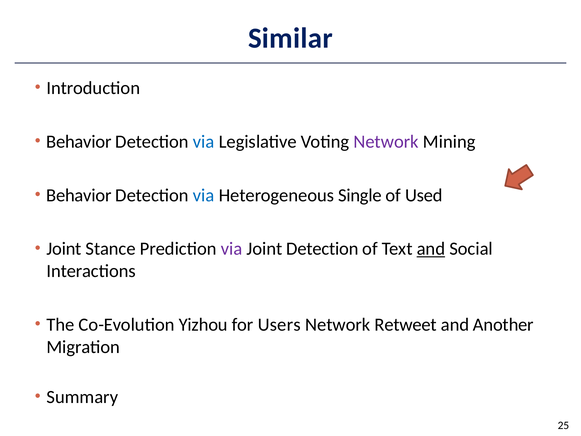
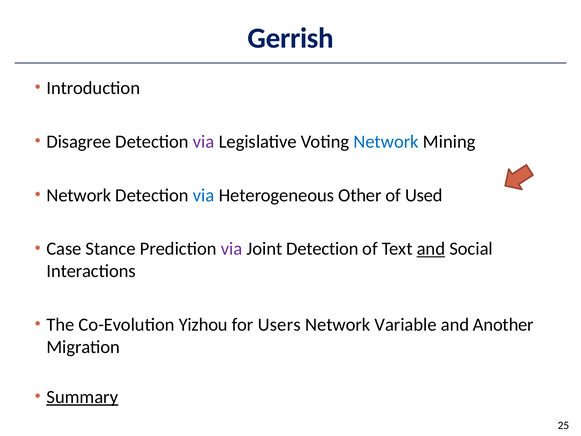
Similar: Similar -> Gerrish (291, 38)
Behavior: Behavior -> Disagree (79, 142)
via colour: blue -> purple (204, 142)
Network colour: purple -> blue (386, 142)
Behavior: Behavior -> Network (79, 195)
Single: Single -> Other (360, 195)
Joint: Joint -> Case (64, 249)
Retweet: Retweet -> Variable (406, 324)
Summary underline: none -> present (82, 397)
